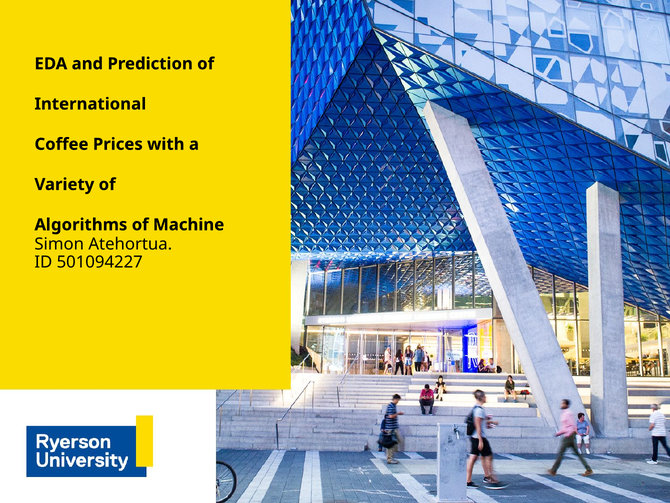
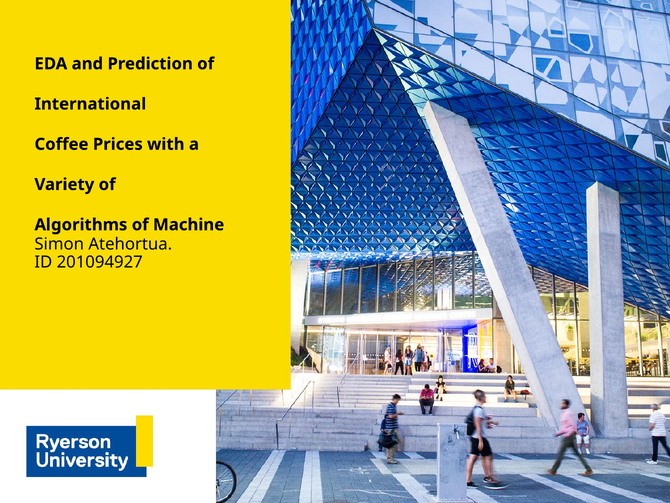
501094227: 501094227 -> 201094927 (100, 262)
